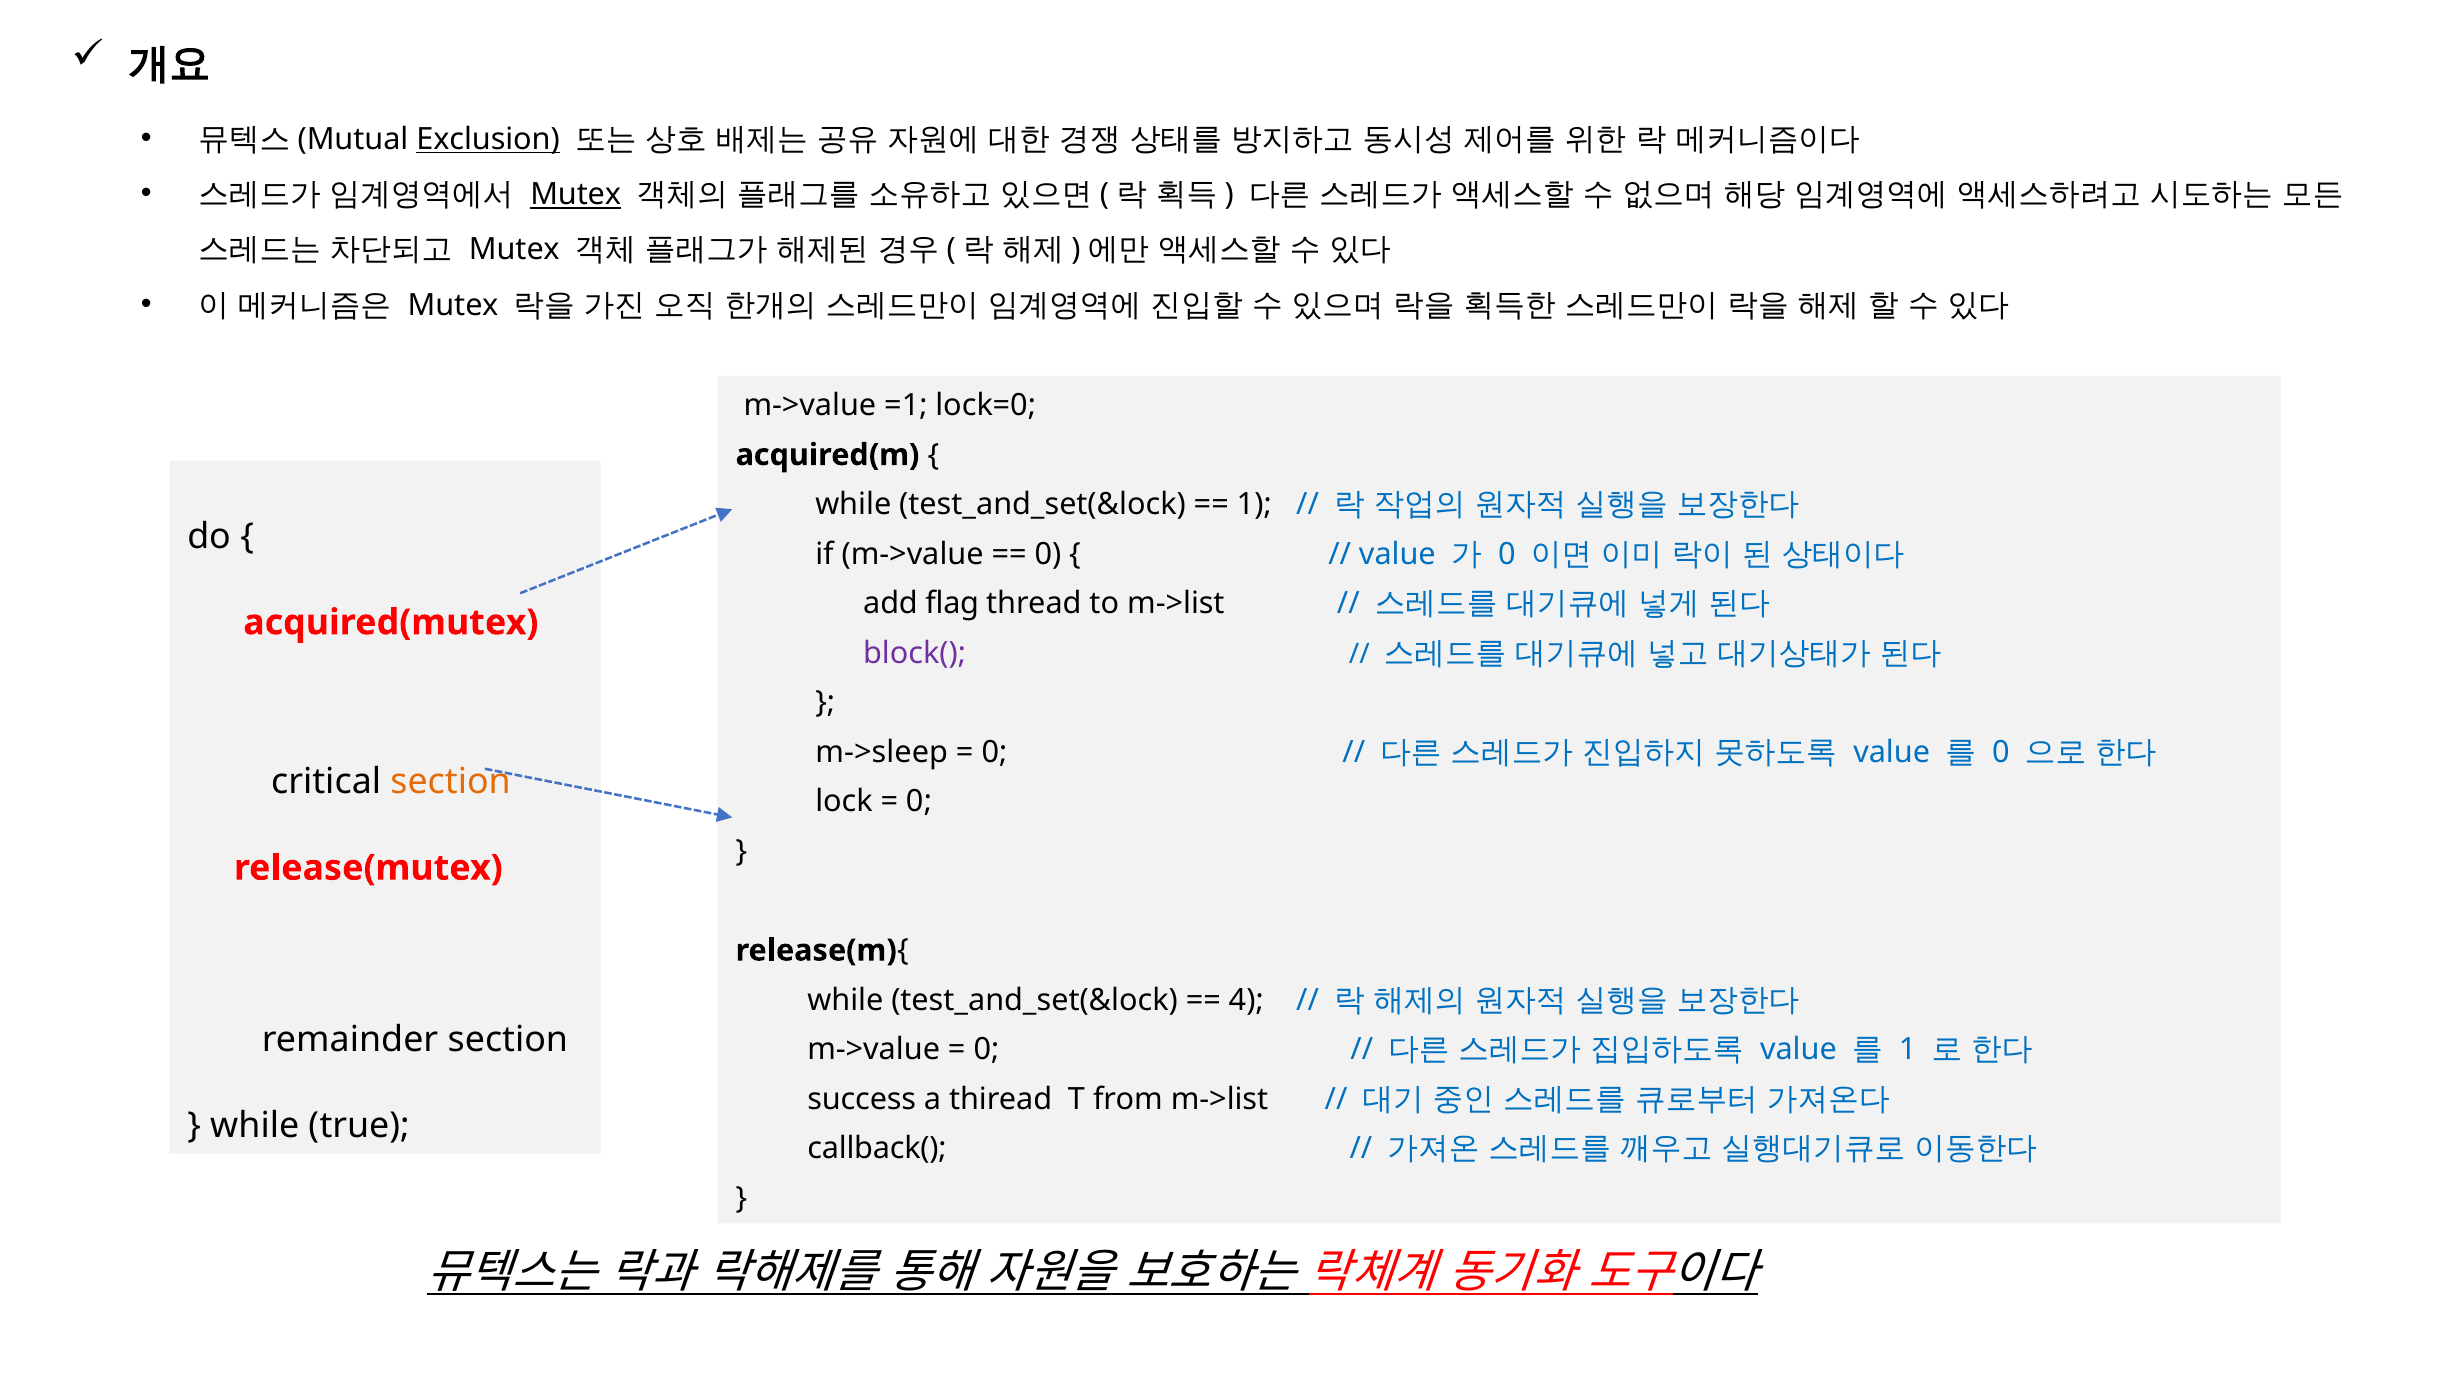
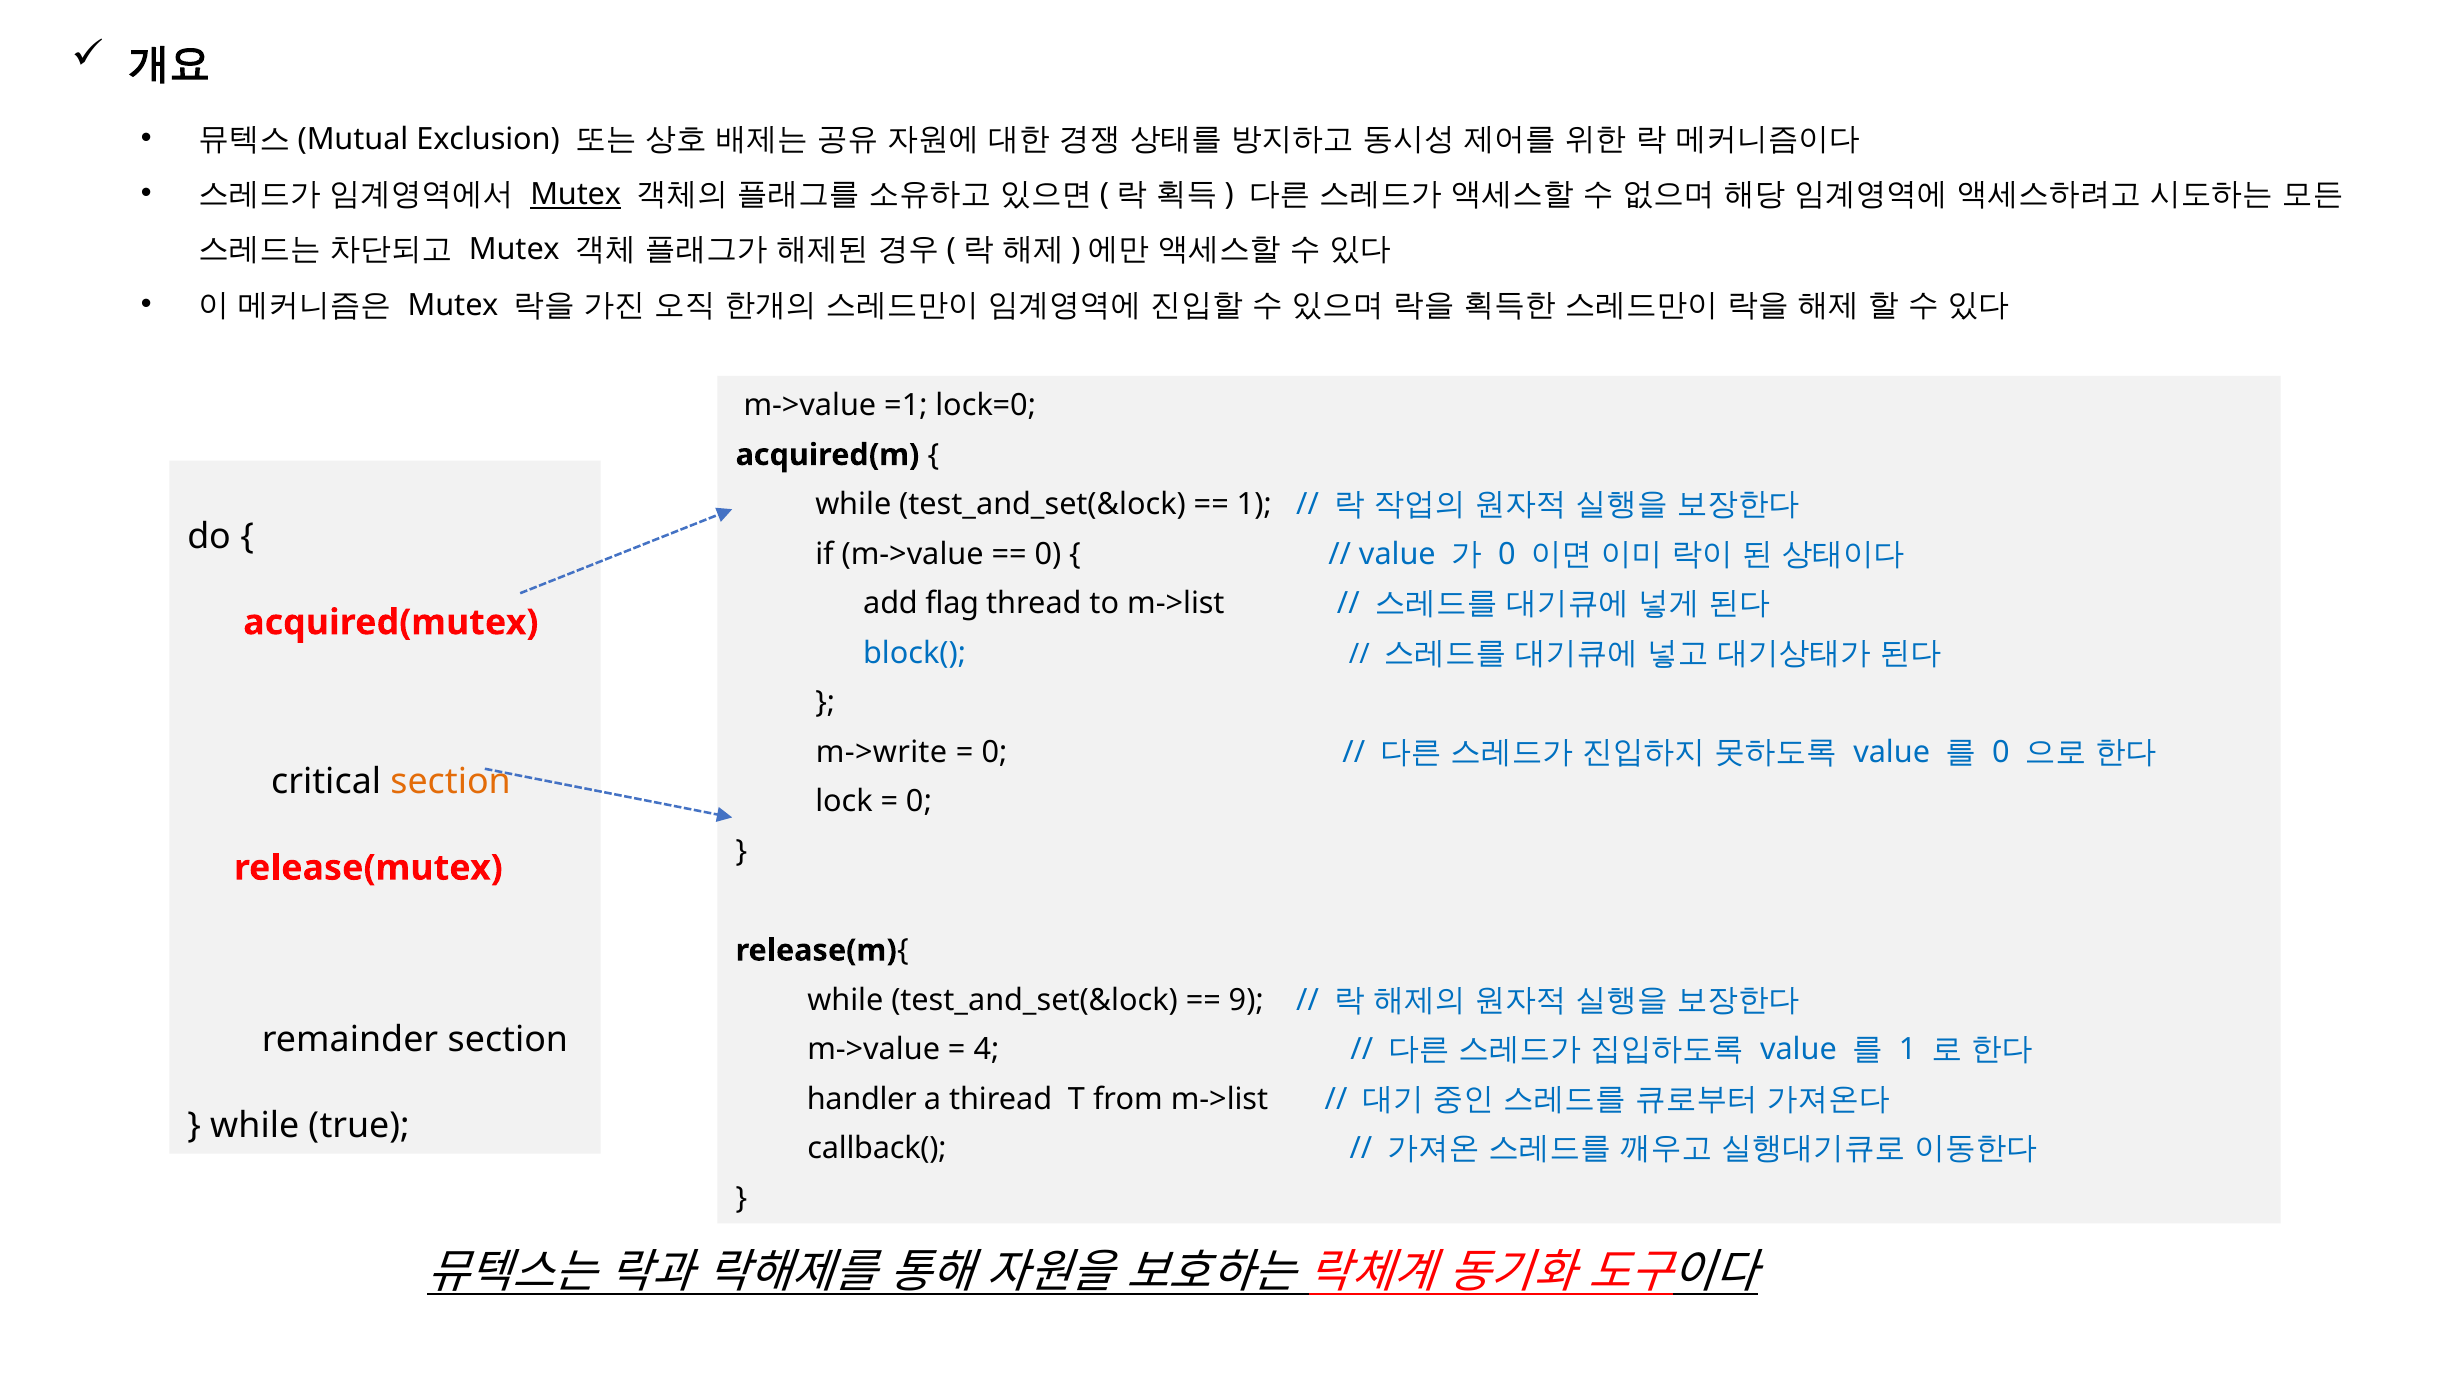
Exclusion underline: present -> none (488, 139)
block( colour: purple -> blue (915, 653)
m->sleep: m->sleep -> m->write (882, 752)
4: 4 -> 9 (1246, 1000)
0: 0 -> 4 (987, 1049)
success: success -> handler (862, 1099)
